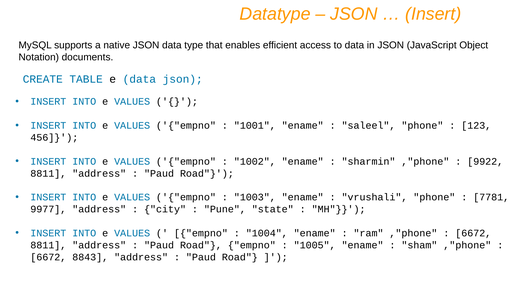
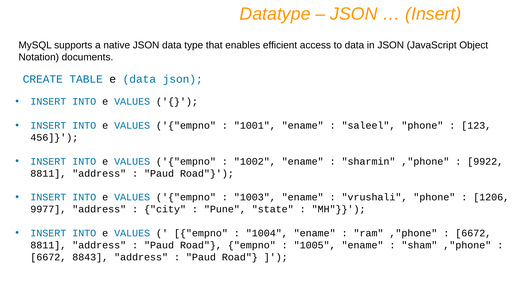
7781: 7781 -> 1206 (491, 198)
